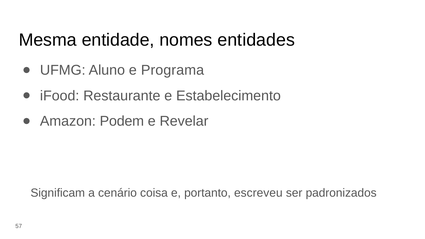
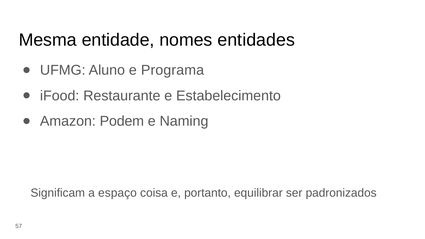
Revelar: Revelar -> Naming (184, 121)
cenário: cenário -> espaço (117, 193)
escreveu: escreveu -> equilibrar (258, 193)
